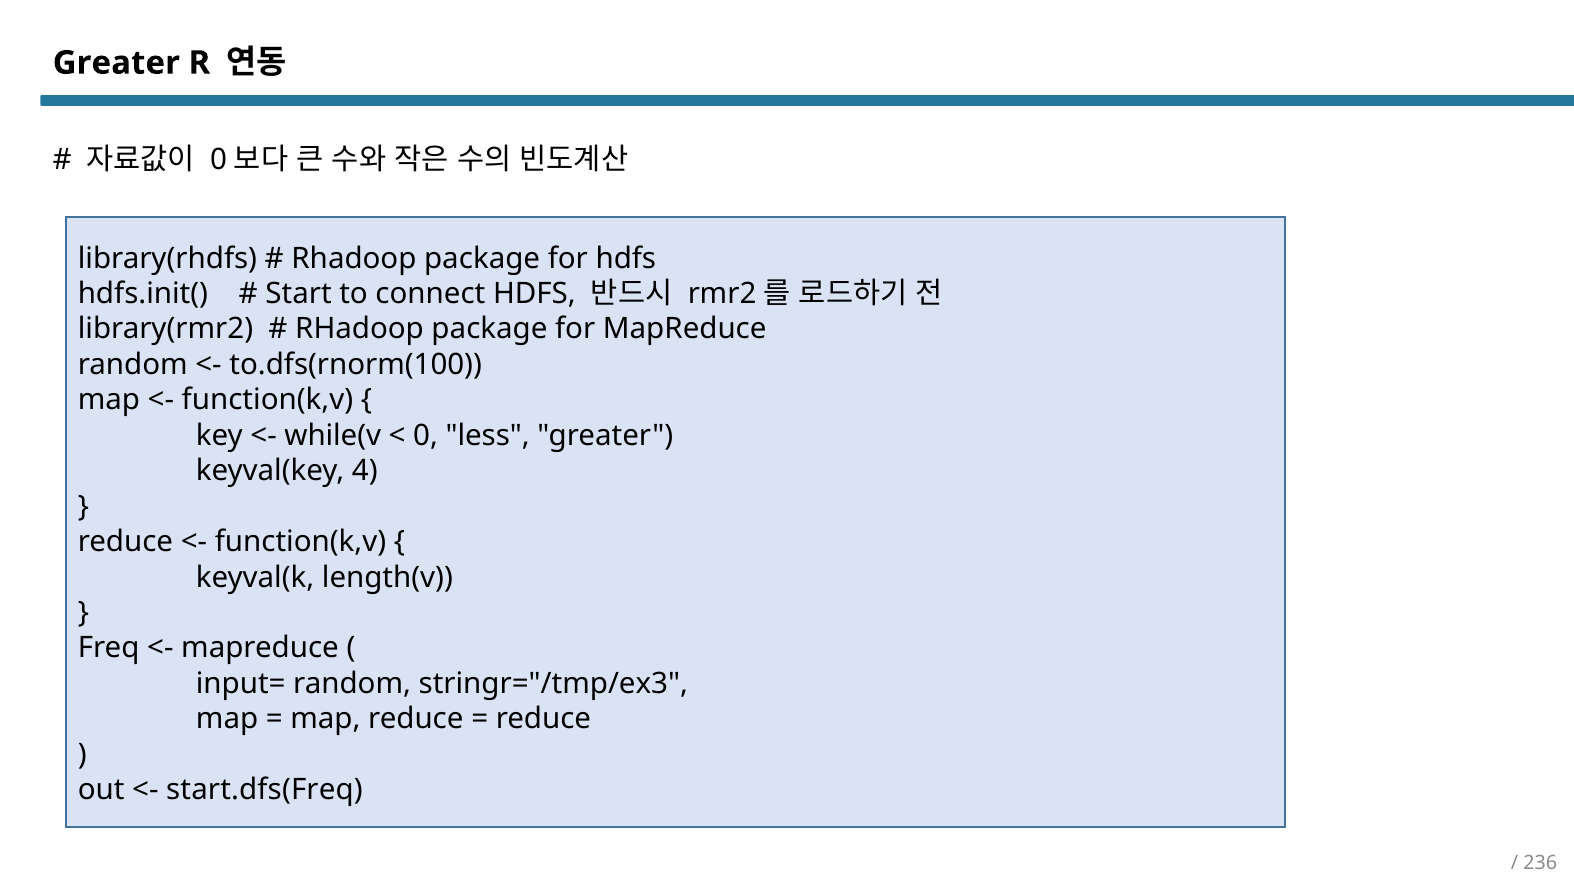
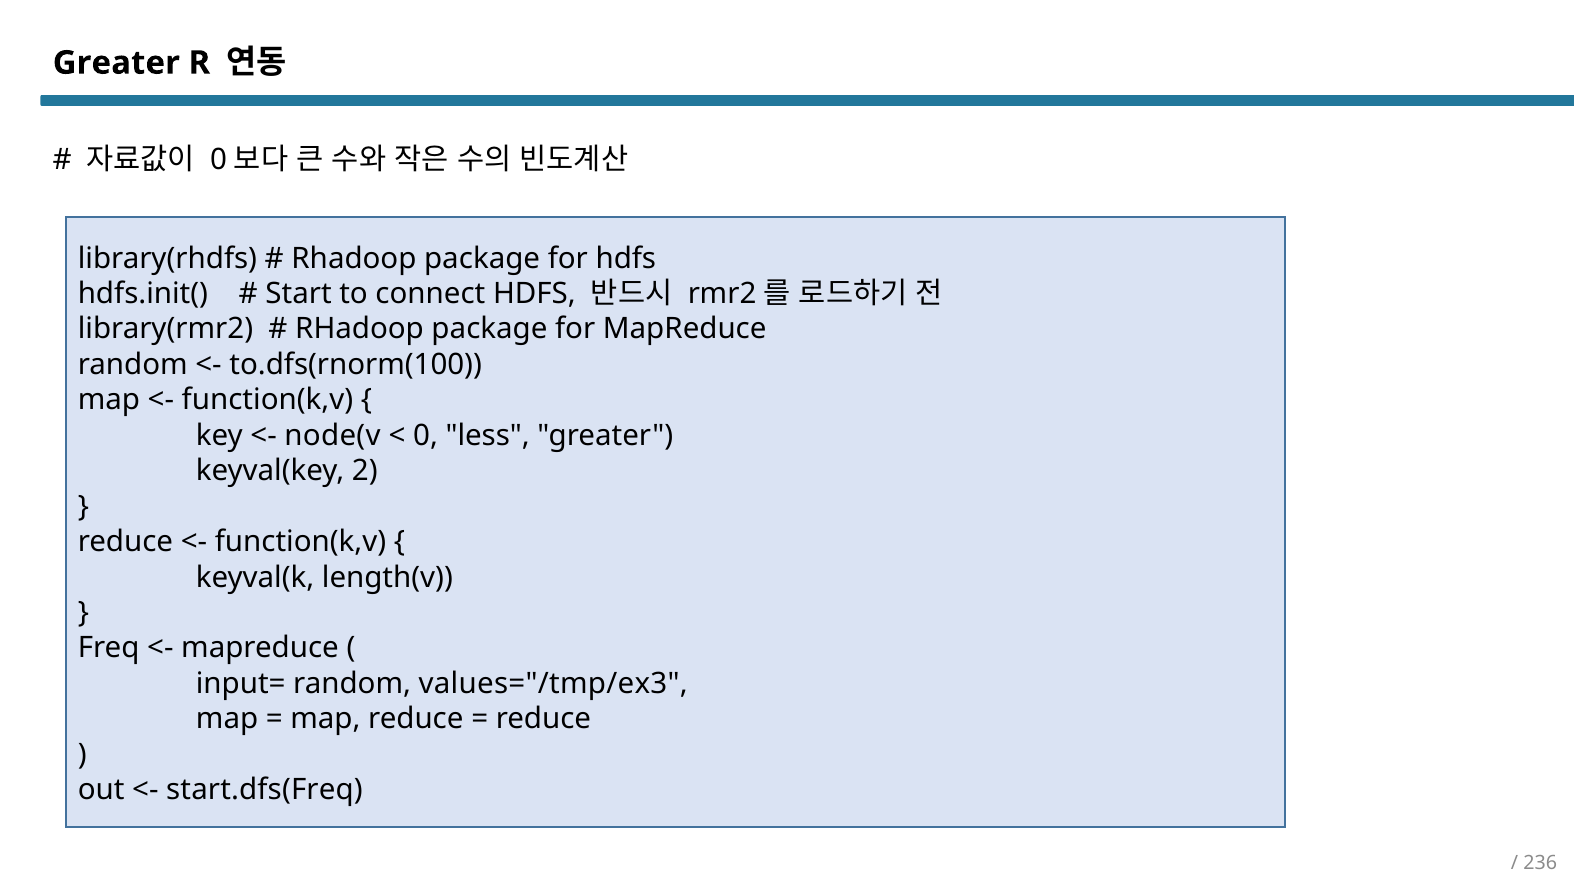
while(v: while(v -> node(v (333, 435)
4: 4 -> 2 (365, 471)
stringr="/tmp/ex3: stringr="/tmp/ex3 -> values="/tmp/ex3 (553, 683)
